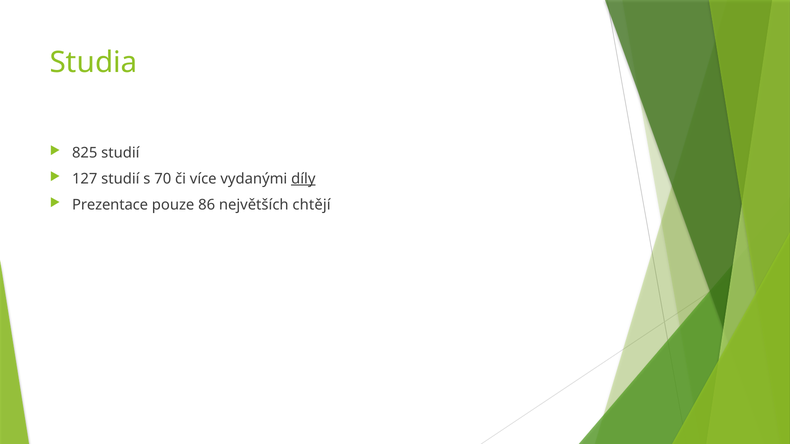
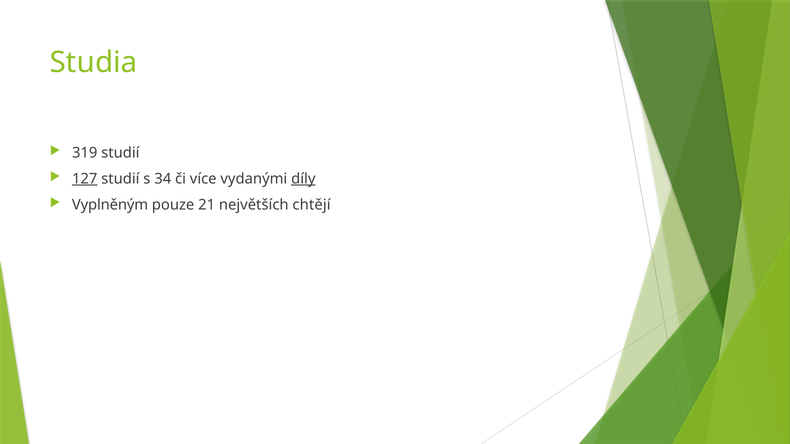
825: 825 -> 319 (85, 153)
127 underline: none -> present (85, 179)
70: 70 -> 34 (163, 179)
Prezentace: Prezentace -> Vyplněným (110, 205)
86: 86 -> 21 (207, 205)
